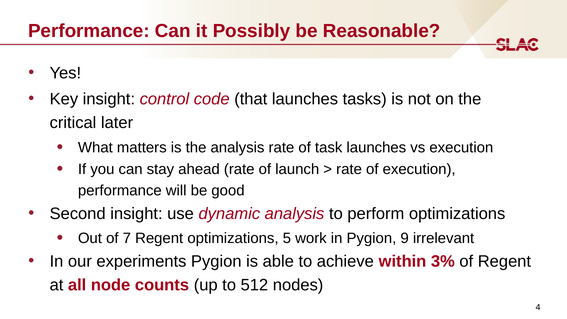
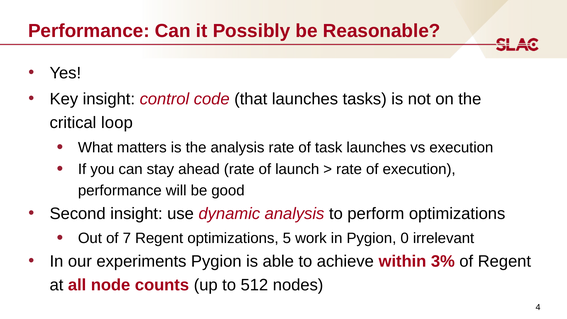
later: later -> loop (117, 123)
9: 9 -> 0 (405, 238)
